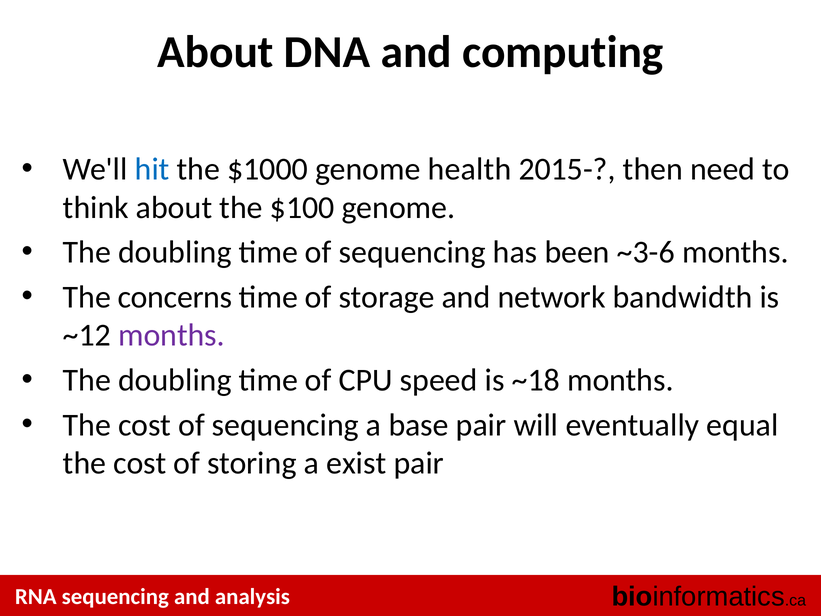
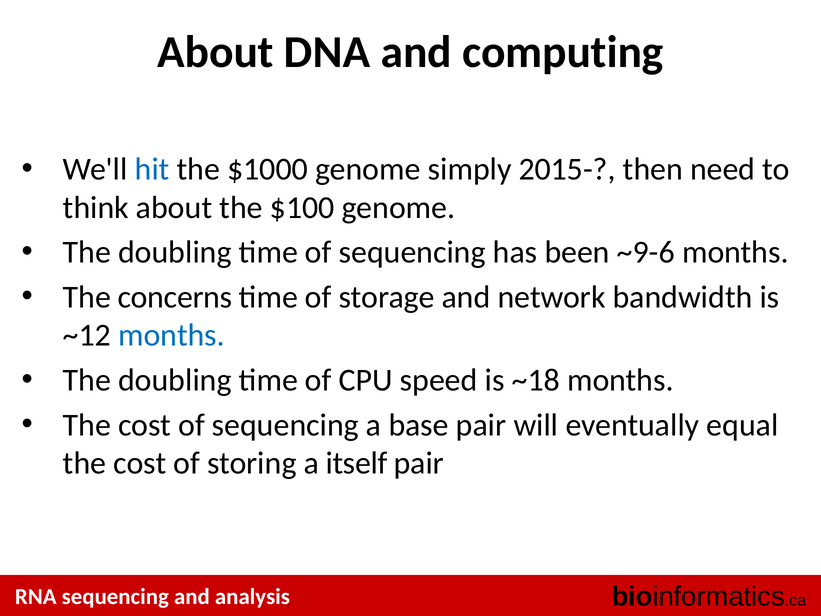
health: health -> simply (470, 169)
~3-6: ~3-6 -> ~9-6 (646, 252)
months colour: purple -> blue (172, 335)
exist: exist -> itself (357, 463)
